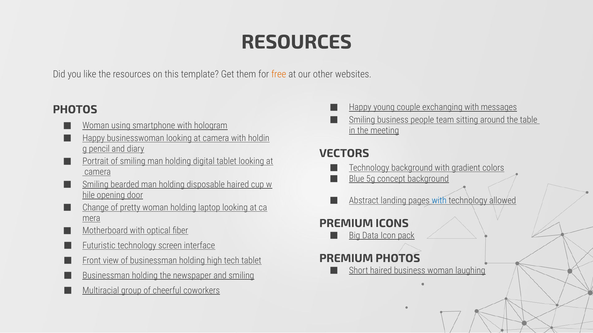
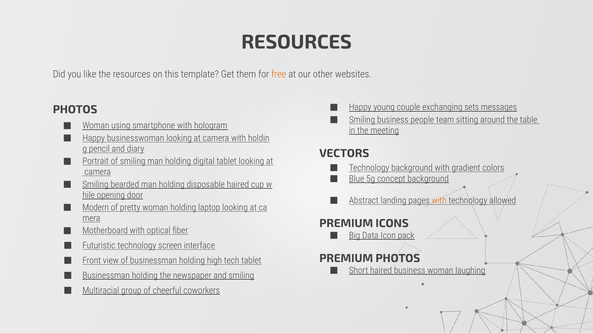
exchanging with: with -> sets (472, 108)
with colour: blue -> orange (439, 201)
Change: Change -> Modern (96, 208)
